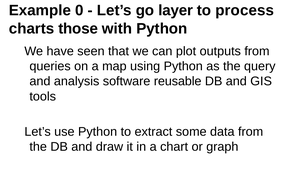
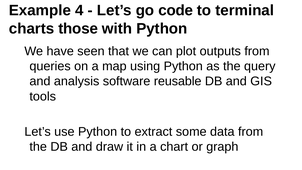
0: 0 -> 4 (79, 10)
layer: layer -> code (176, 10)
process: process -> terminal (245, 10)
